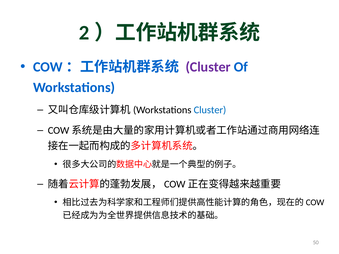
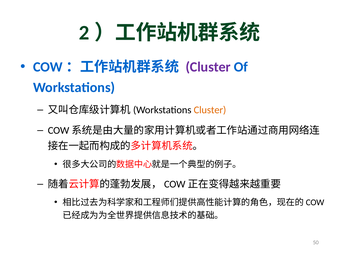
Cluster colour: blue -> orange (210, 110)
